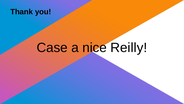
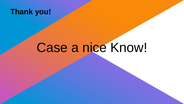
Reilly: Reilly -> Know (129, 47)
